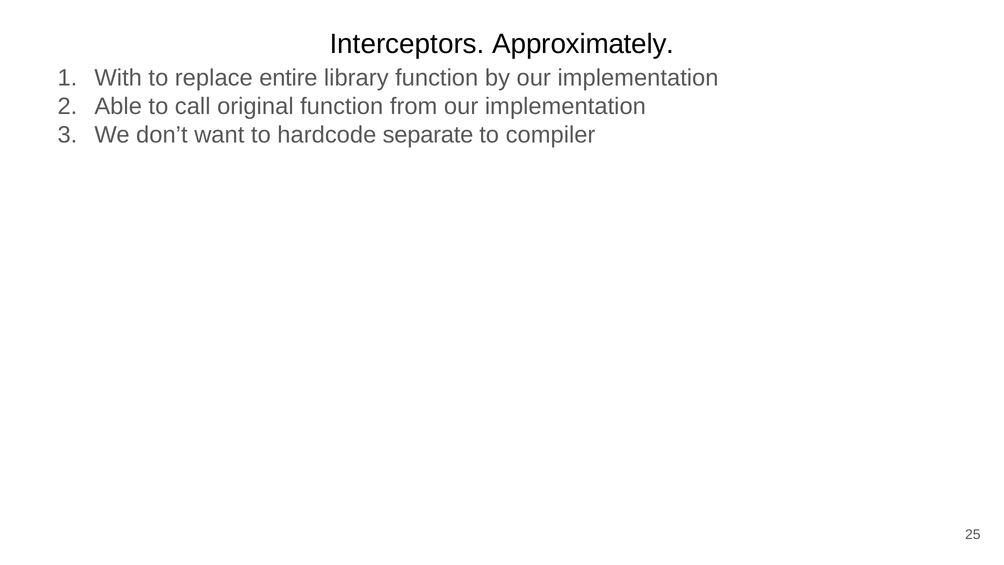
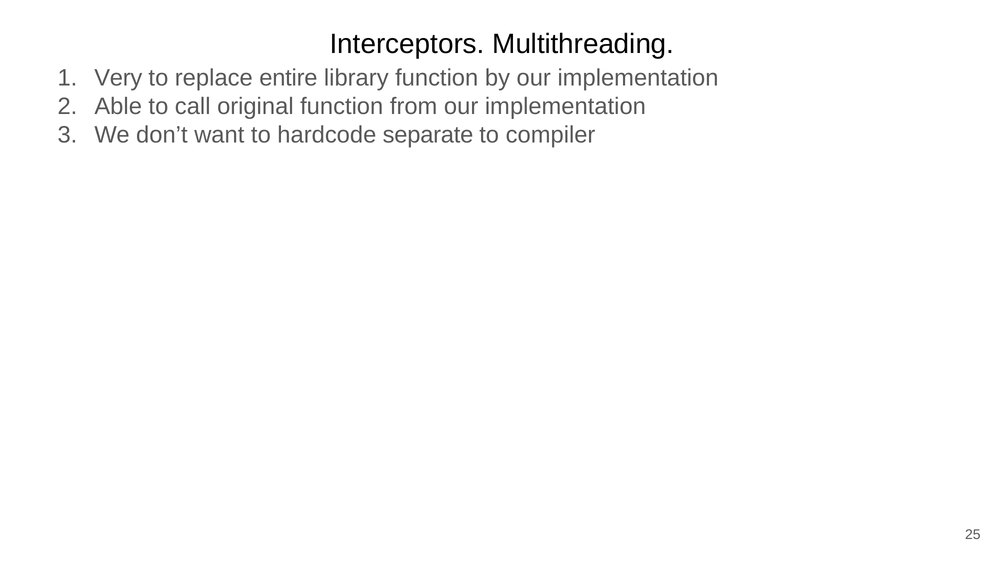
Approximately: Approximately -> Multithreading (583, 44)
With: With -> Very (118, 78)
